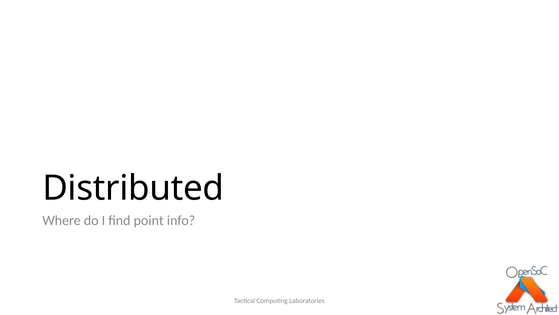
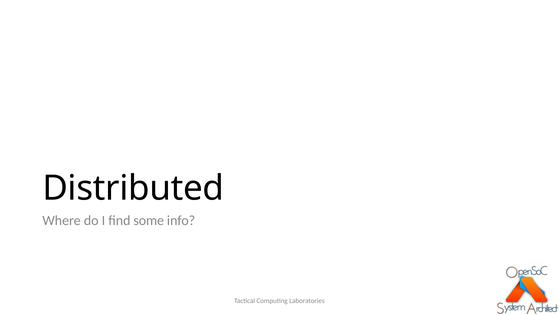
point: point -> some (149, 220)
